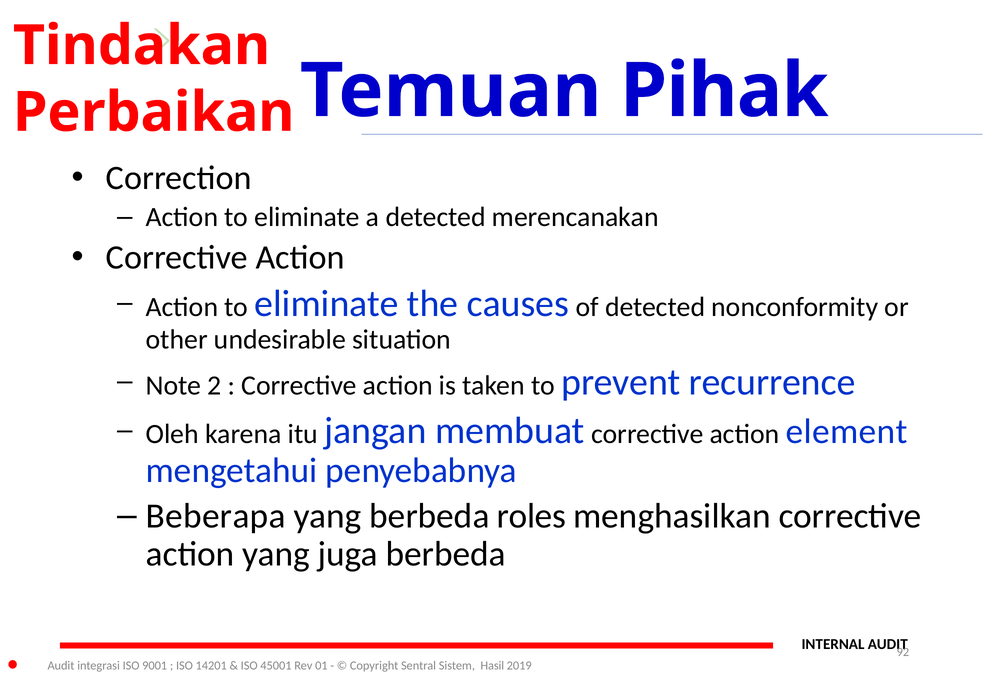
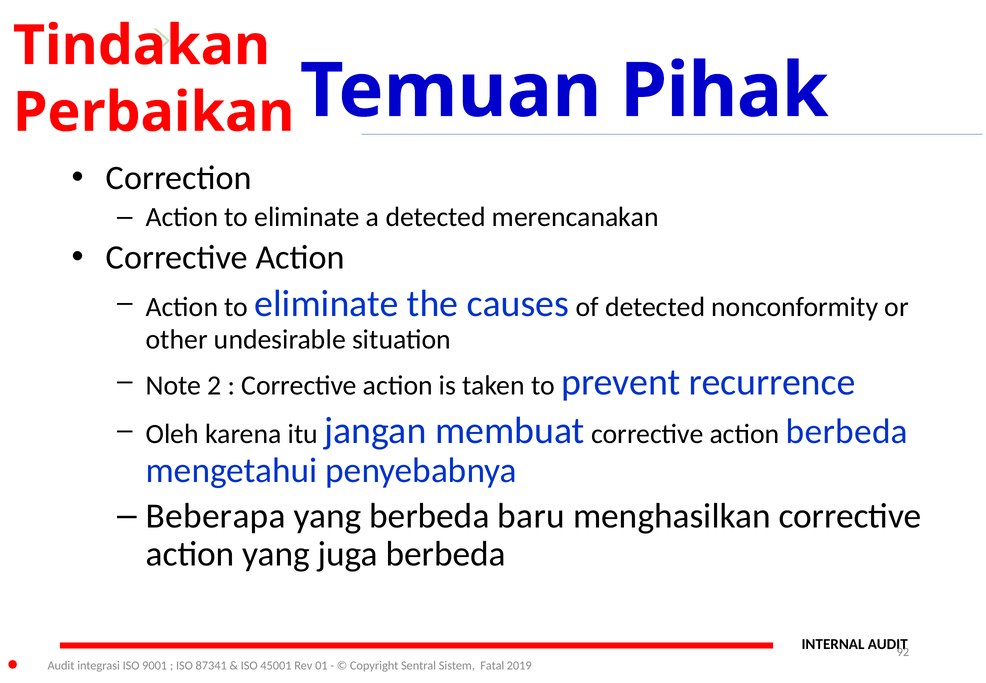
action element: element -> berbeda (847, 432)
roles: roles -> baru (531, 516)
14201: 14201 -> 87341 (211, 665)
Hasil: Hasil -> Fatal (492, 665)
